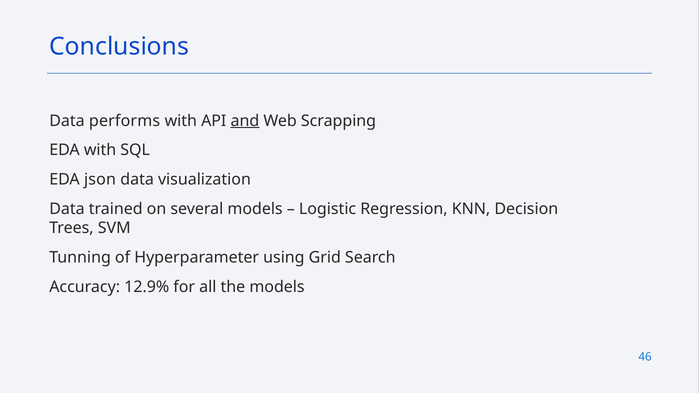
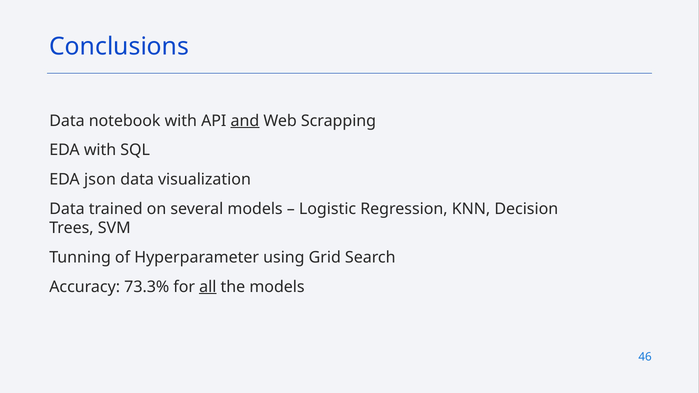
performs: performs -> notebook (125, 121)
12.9%: 12.9% -> 73.3% (147, 287)
all underline: none -> present (208, 287)
